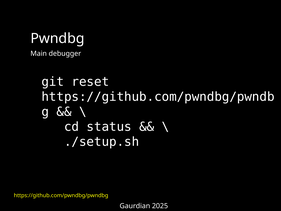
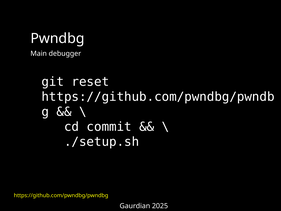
status: status -> commit (109, 127)
